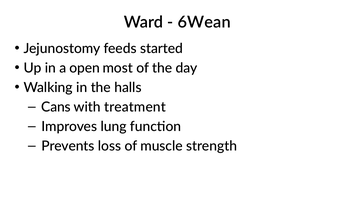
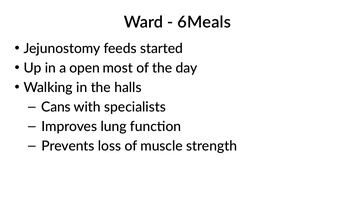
6Wean: 6Wean -> 6Meals (204, 22)
treatment: treatment -> specialists (135, 107)
